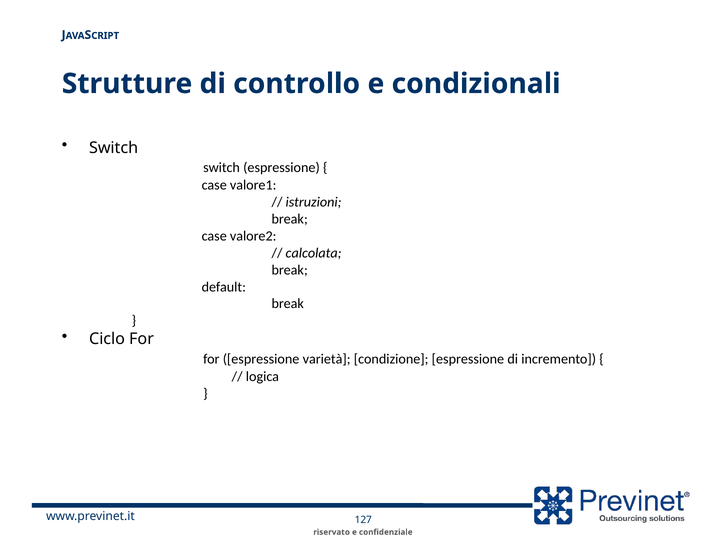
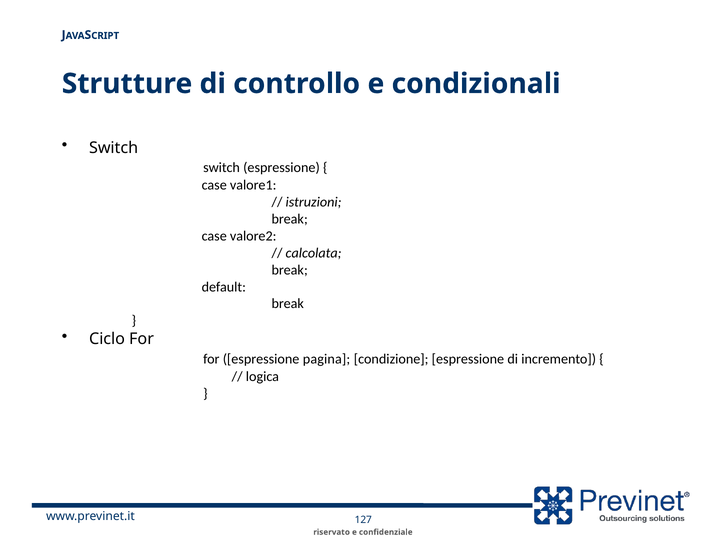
varietà: varietà -> pagina (327, 359)
